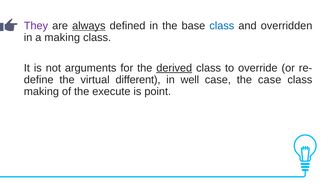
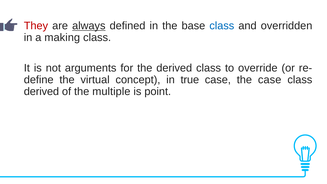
They colour: purple -> red (36, 26)
derived underline: present -> none (174, 68)
different: different -> concept (138, 80)
well: well -> true (190, 80)
making: making -> derived (41, 91)
execute: execute -> multiple (111, 91)
